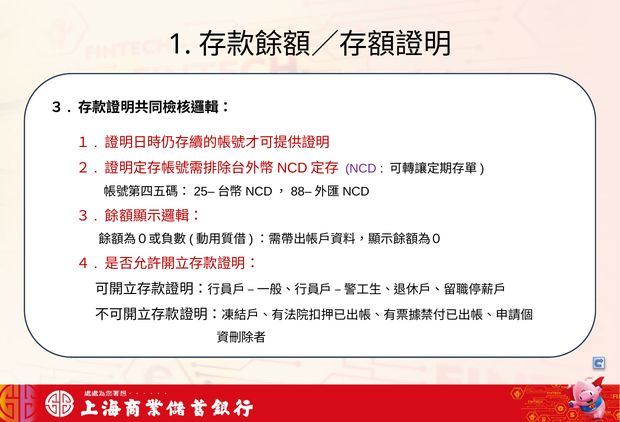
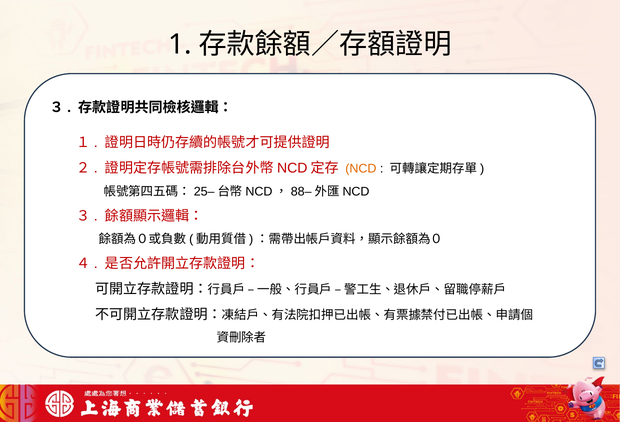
NCD colour: purple -> orange (361, 169)
